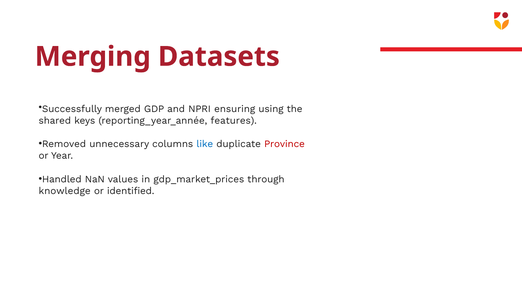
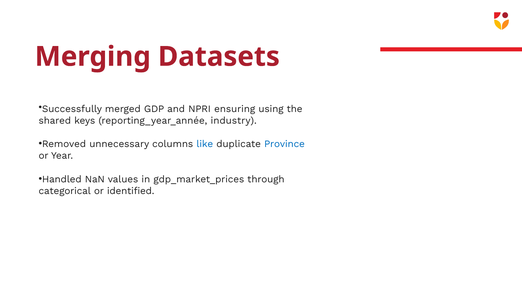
features: features -> industry (234, 121)
Province colour: red -> blue (284, 144)
knowledge: knowledge -> categorical (65, 191)
